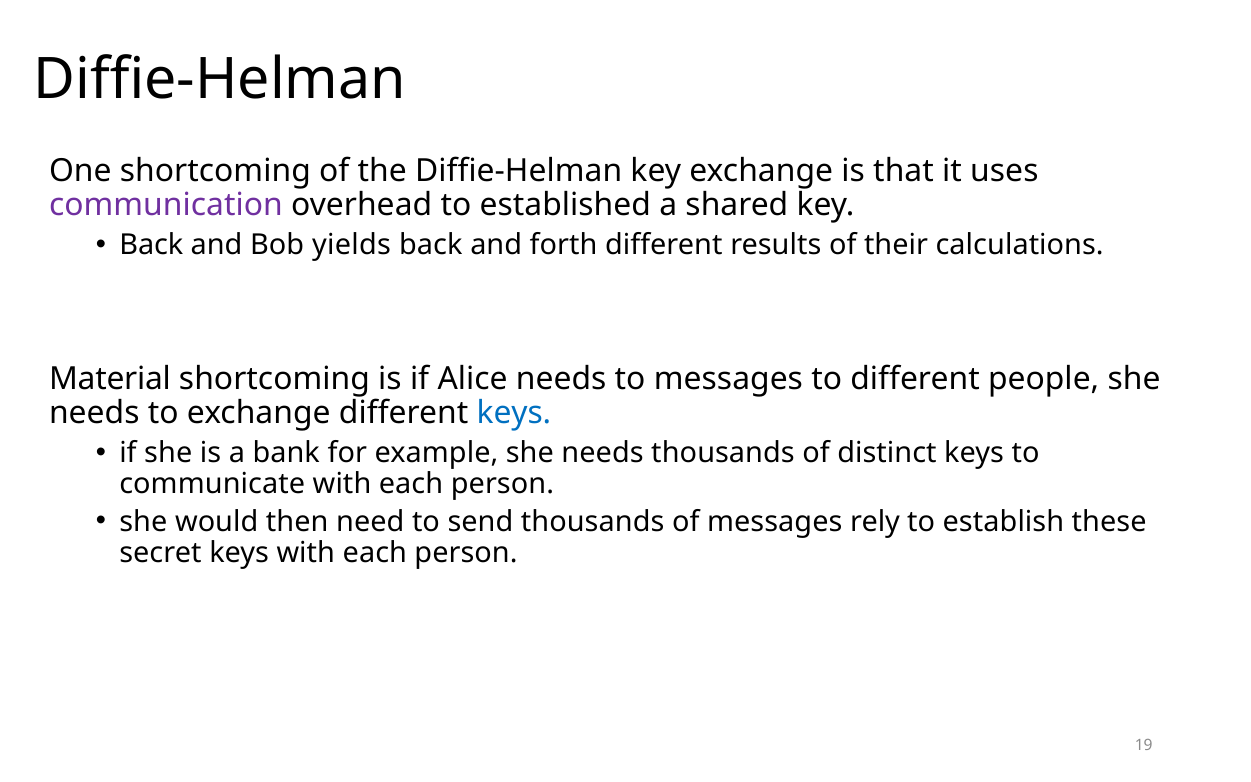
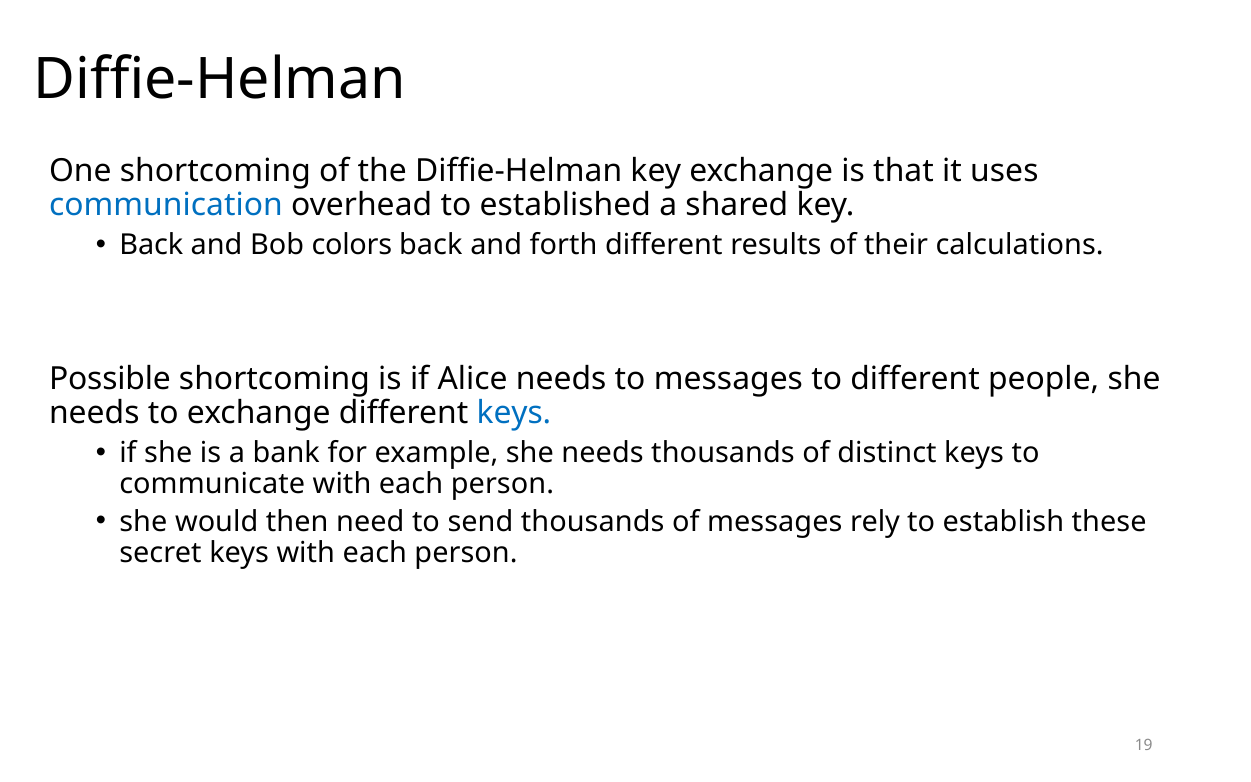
communication colour: purple -> blue (166, 205)
yields: yields -> colors (352, 245)
Material: Material -> Possible (110, 379)
